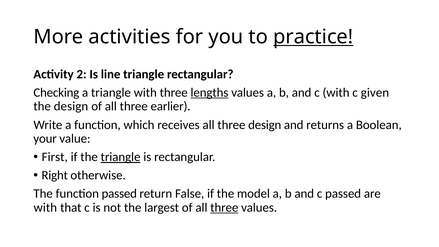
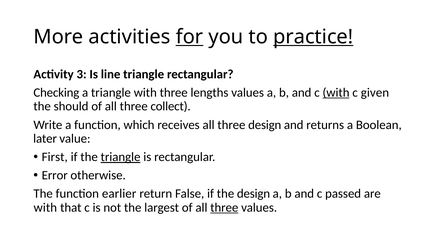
for underline: none -> present (190, 37)
2: 2 -> 3 (82, 74)
lengths underline: present -> none (209, 93)
with underline: none -> present (336, 93)
the design: design -> should (71, 106)
earlier: earlier -> collect (171, 106)
your: your -> later (45, 139)
Right: Right -> Error (55, 175)
function passed: passed -> earlier (119, 194)
the model: model -> design (253, 194)
